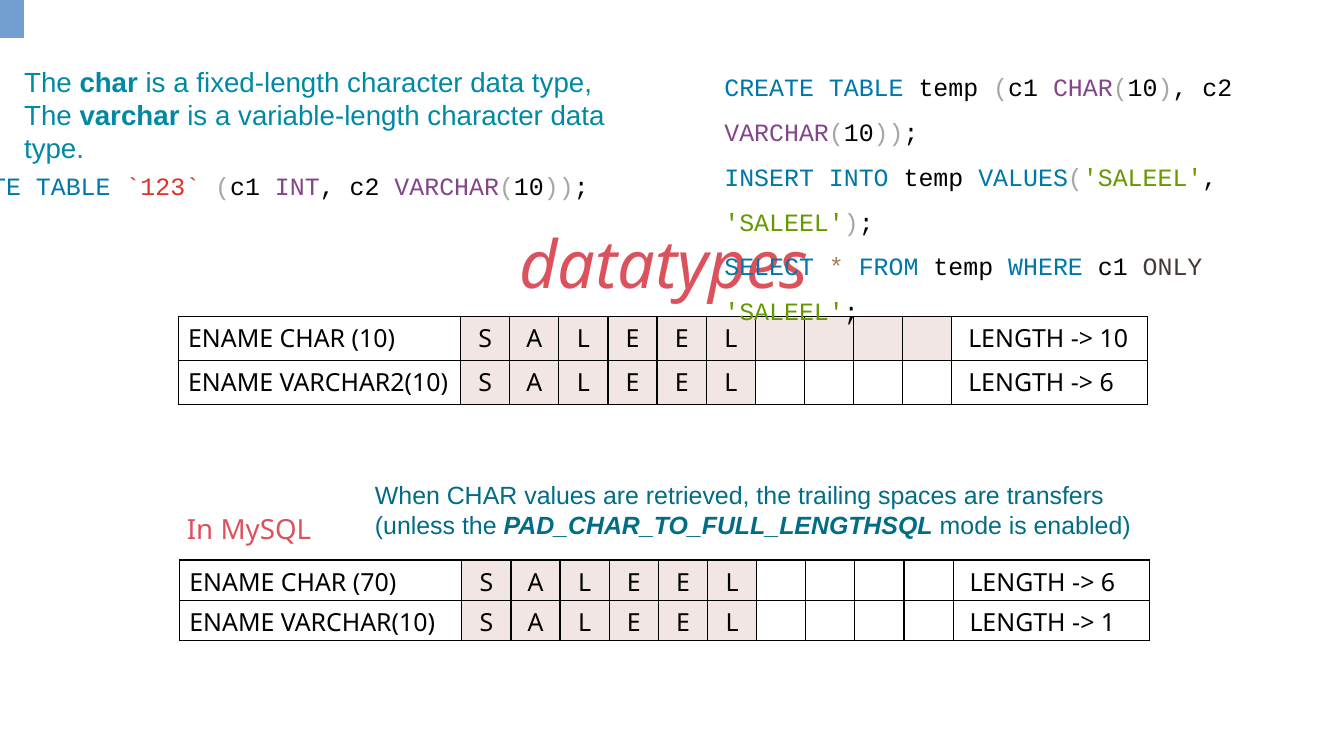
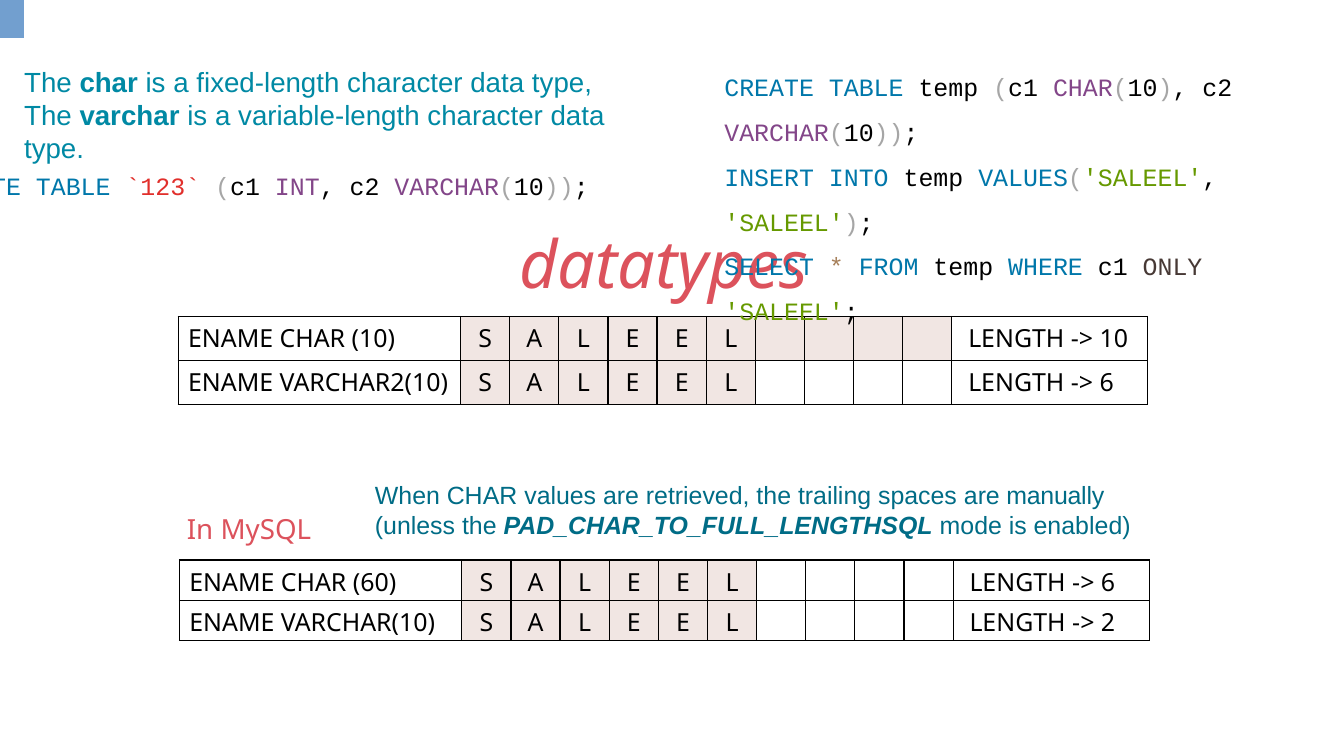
transfers: transfers -> manually (1055, 496)
70: 70 -> 60 (375, 583)
1: 1 -> 2 (1108, 624)
